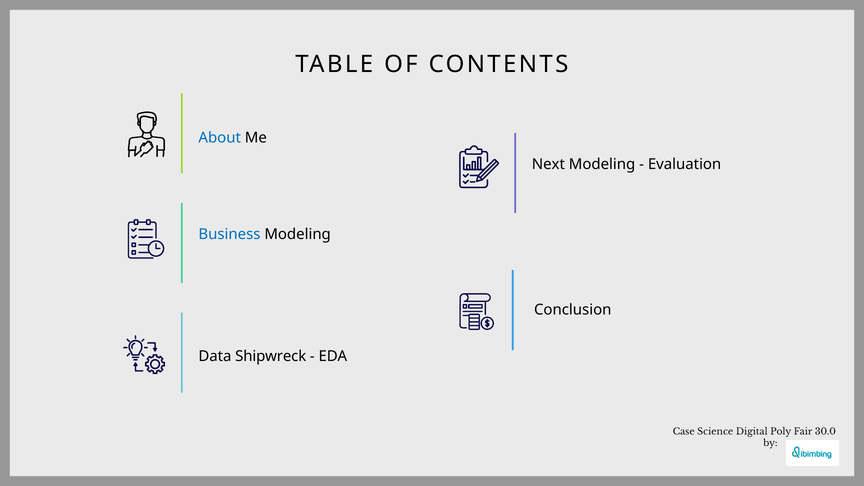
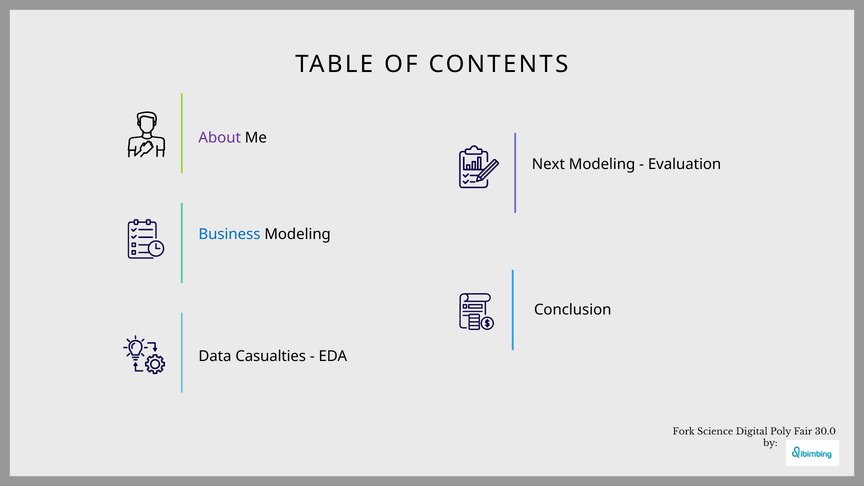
About colour: blue -> purple (220, 138)
Shipwreck: Shipwreck -> Casualties (271, 356)
Case: Case -> Fork (684, 432)
